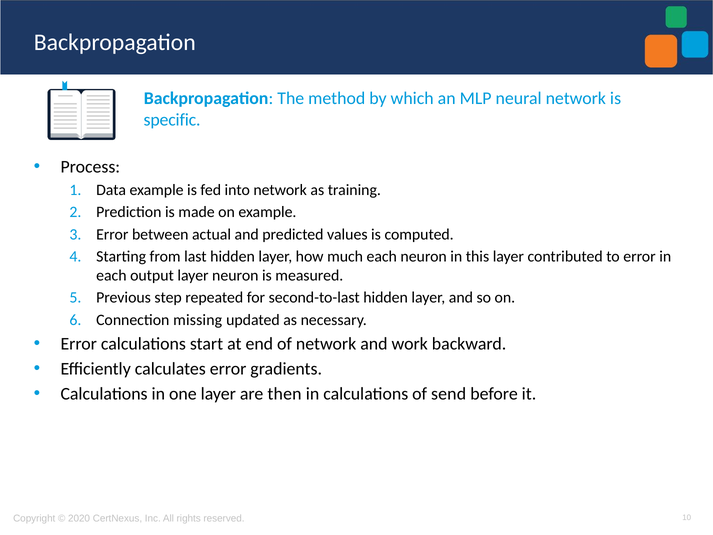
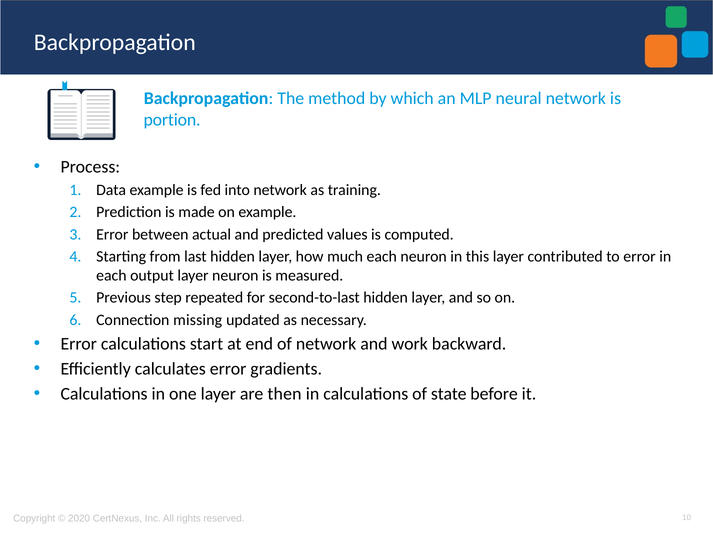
specific: specific -> portion (172, 120)
send: send -> state (449, 394)
